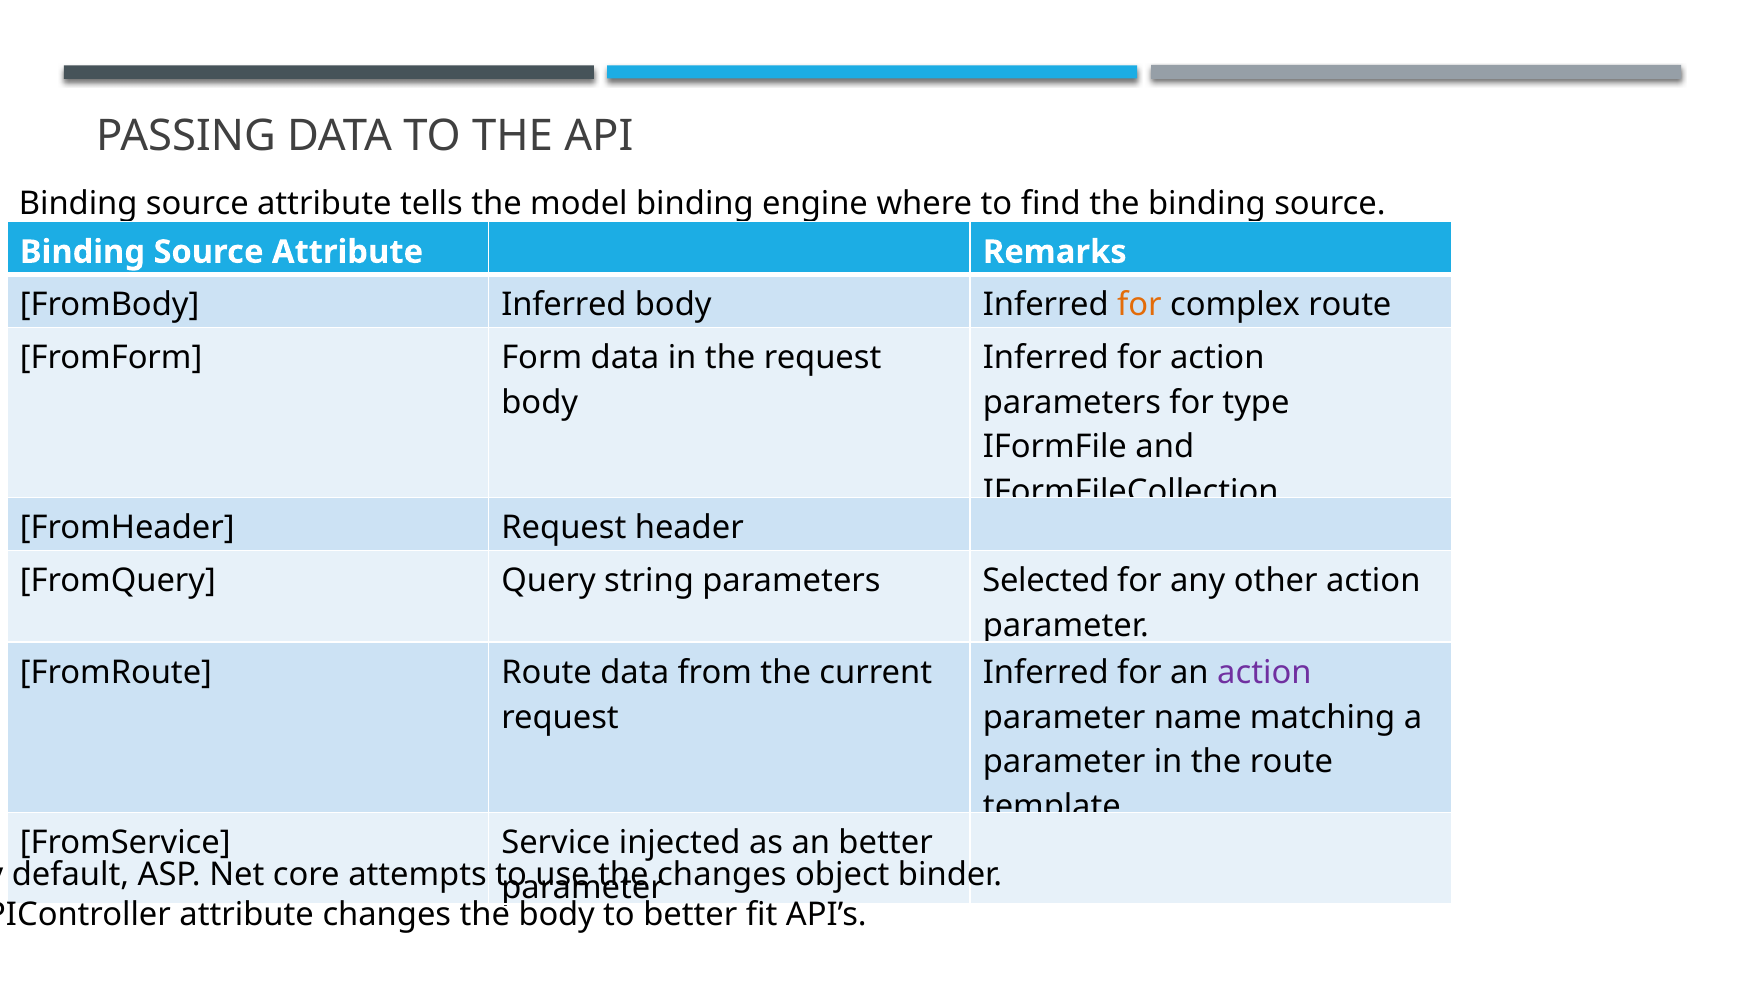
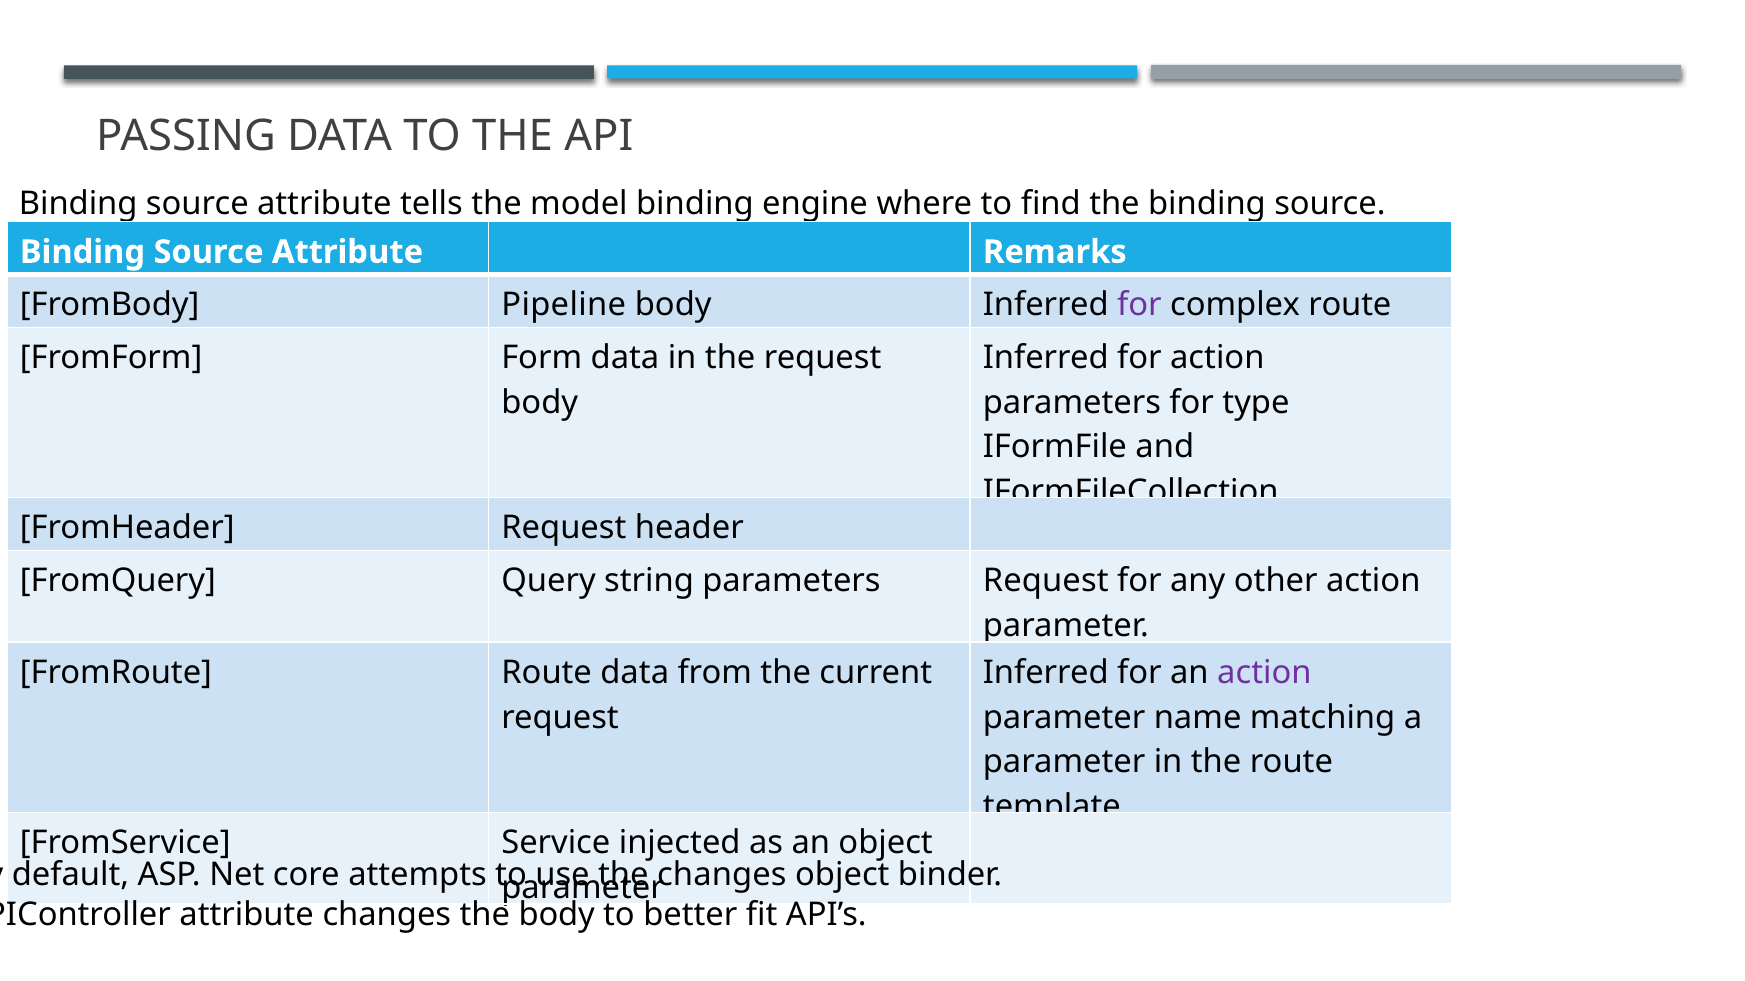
FromBody Inferred: Inferred -> Pipeline (564, 305)
for colour: orange -> purple (1139, 305)
parameters Selected: Selected -> Request (1046, 582)
an better: better -> object (886, 843)
